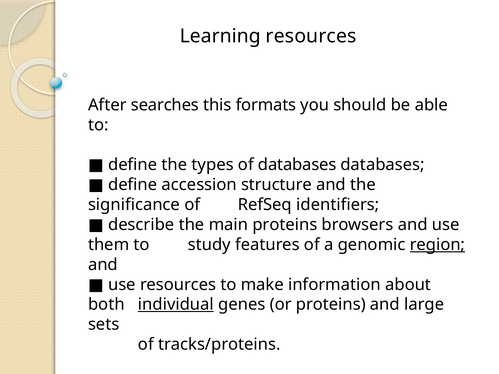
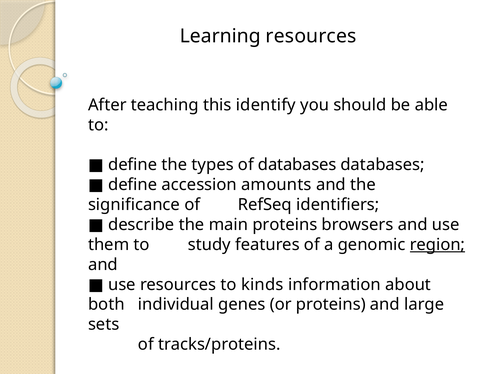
searches: searches -> teaching (165, 105)
formats: formats -> identify (266, 105)
structure: structure -> amounts (276, 185)
make: make -> kinds (262, 285)
individual underline: present -> none (176, 305)
